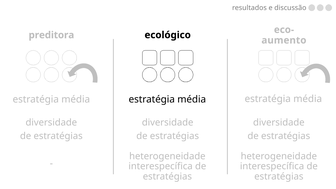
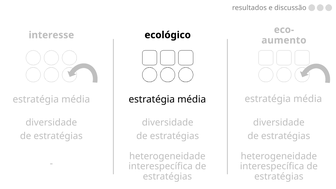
preditora: preditora -> interesse (51, 35)
